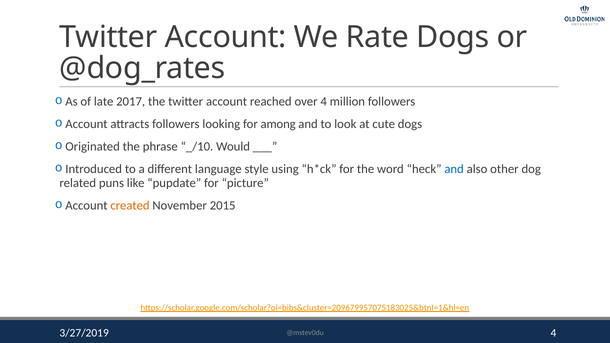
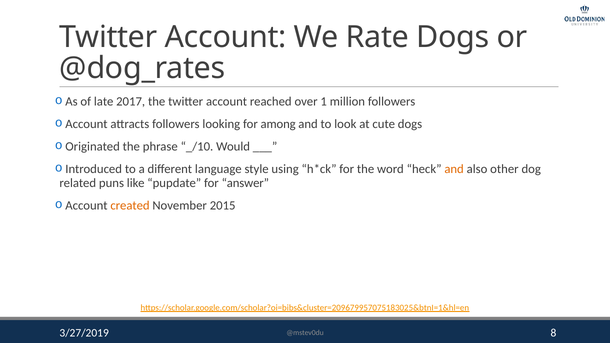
over 4: 4 -> 1 (324, 101)
and colour: blue -> orange (454, 169)
picture: picture -> answer (245, 183)
@mstev0du 4: 4 -> 8 (554, 333)
